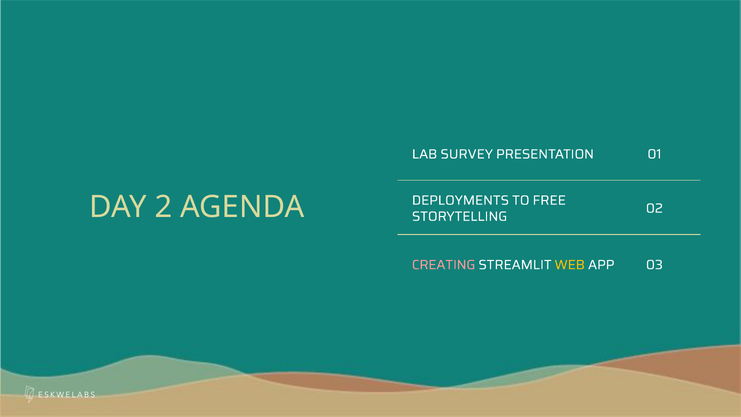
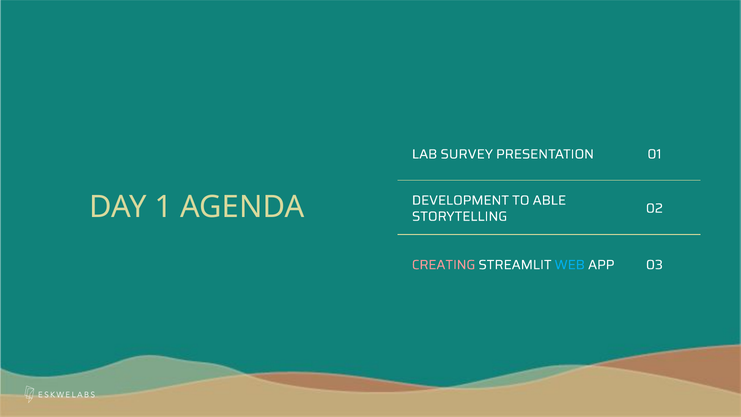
DEPLOYMENTS: DEPLOYMENTS -> DEVELOPMENT (460, 200)
FREE: FREE -> ABLE (549, 200)
2: 2 -> 1 (163, 207)
WEB colour: yellow -> light blue (570, 265)
